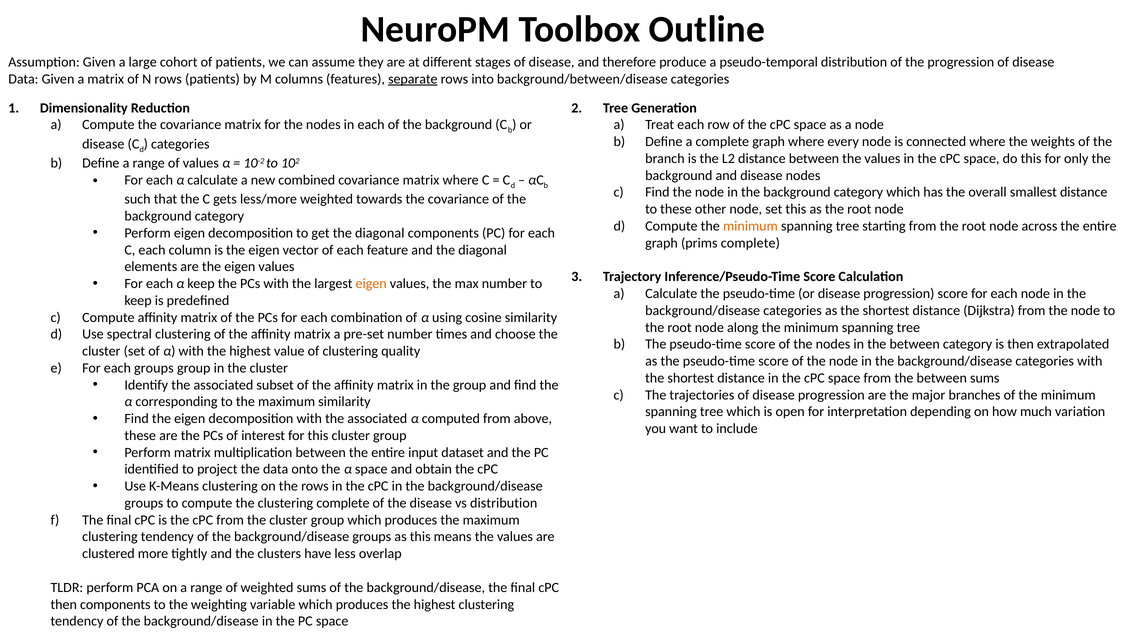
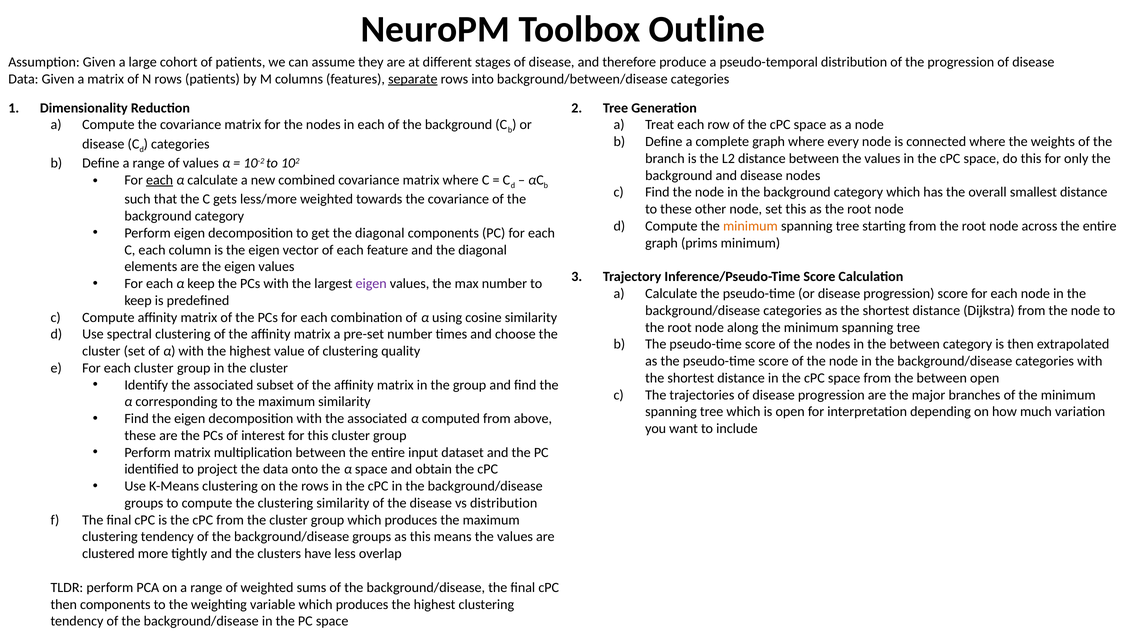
each underline: none -> present (160, 180)
prims complete: complete -> minimum (750, 243)
eigen colour: orange -> purple (371, 284)
each groups: groups -> cluster (154, 368)
between sums: sums -> open (985, 378)
clustering complete: complete -> similarity (343, 503)
